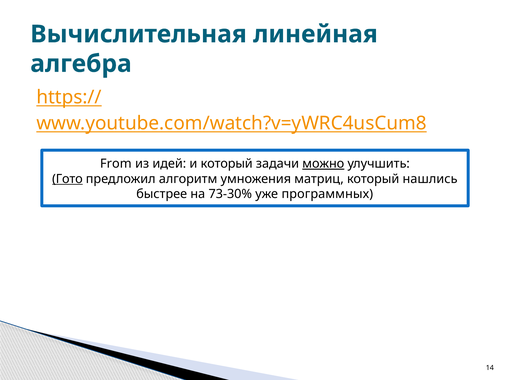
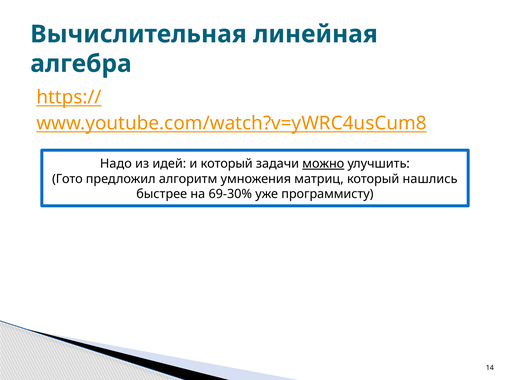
From: From -> Надо (116, 163)
Гото underline: present -> none (67, 179)
73-30%: 73-30% -> 69-30% (230, 194)
программных: программных -> программисту (327, 194)
